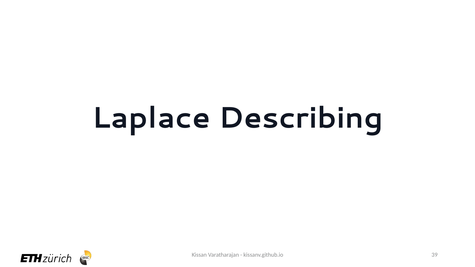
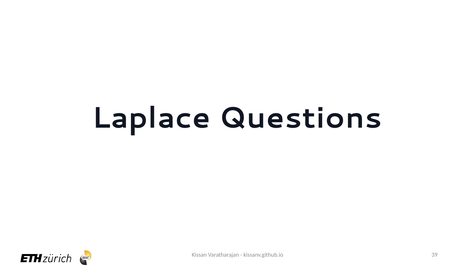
Describing: Describing -> Questions (301, 118)
